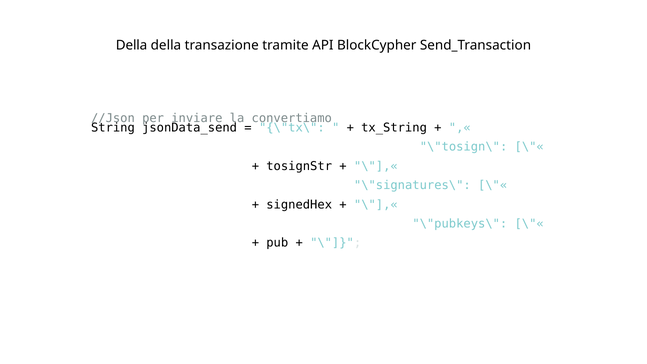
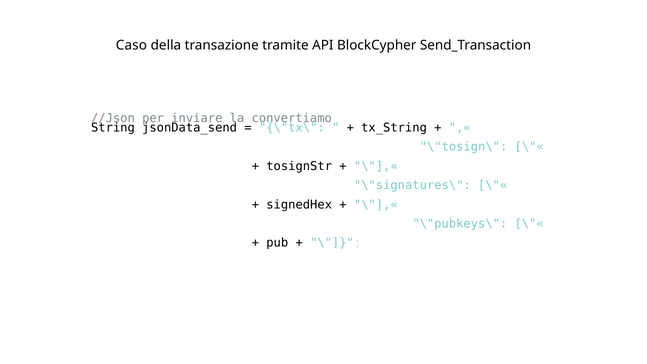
Della: Della -> Caso (131, 45)
